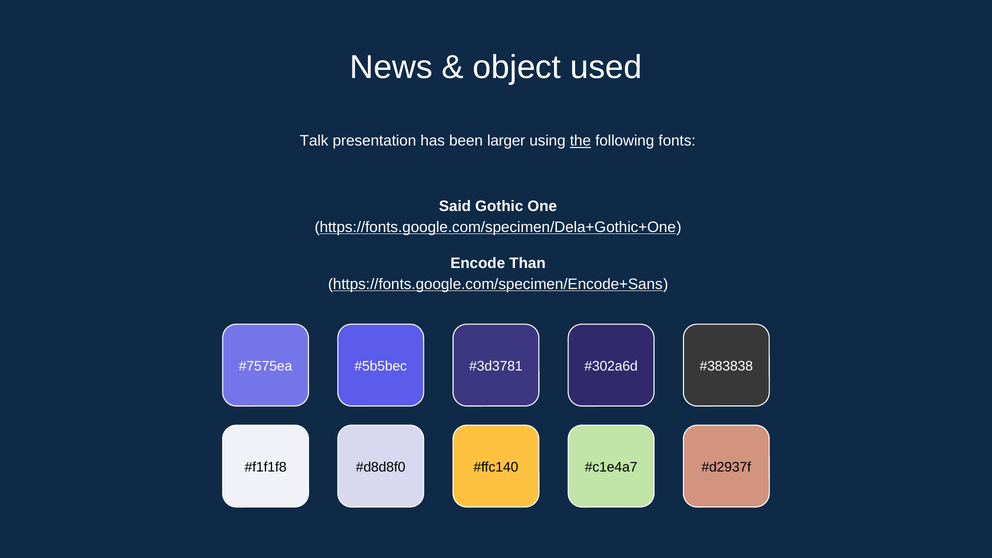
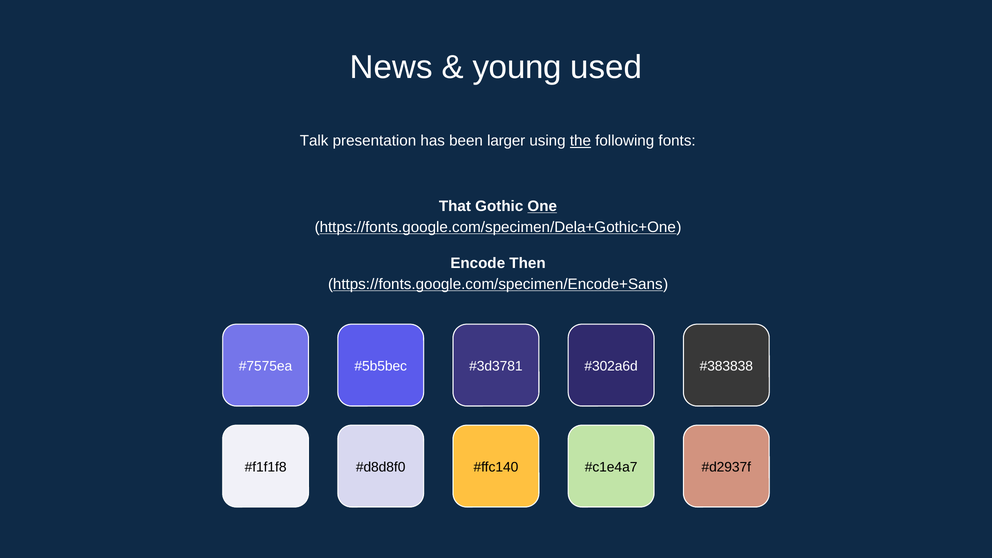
object: object -> young (517, 67)
Said: Said -> That (455, 206)
One underline: none -> present (542, 206)
Than: Than -> Then (527, 263)
